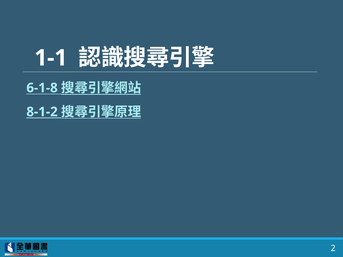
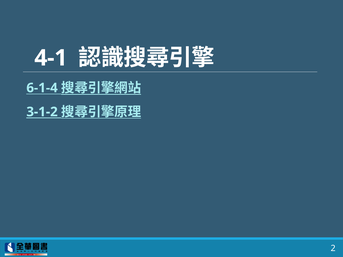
1-1: 1-1 -> 4-1 (51, 58)
6-1-8: 6-1-8 -> 6-1-4 (42, 88)
8-1-2: 8-1-2 -> 3-1-2 (42, 112)
